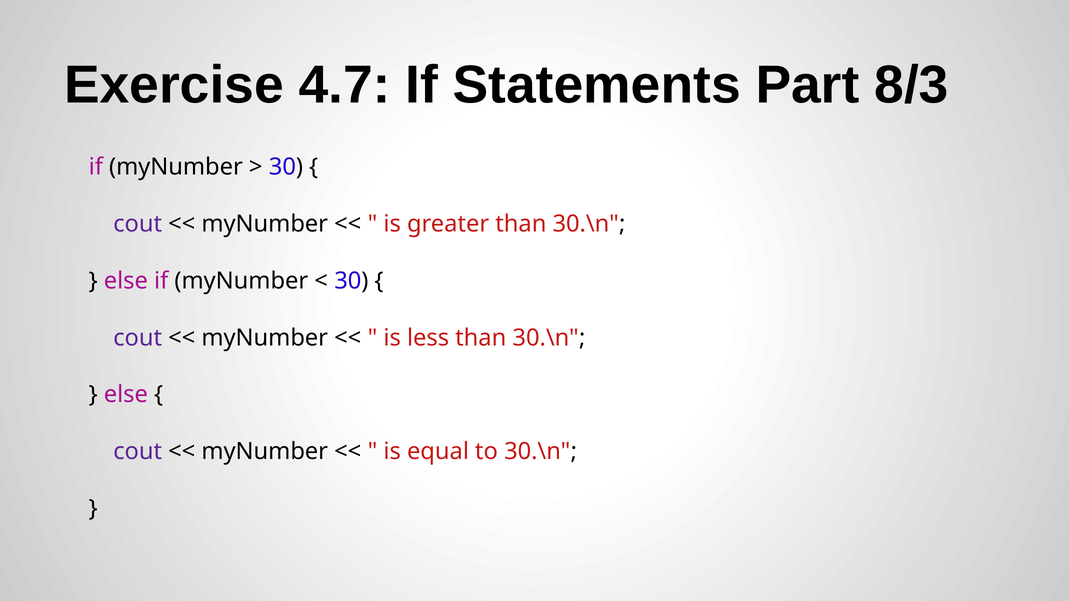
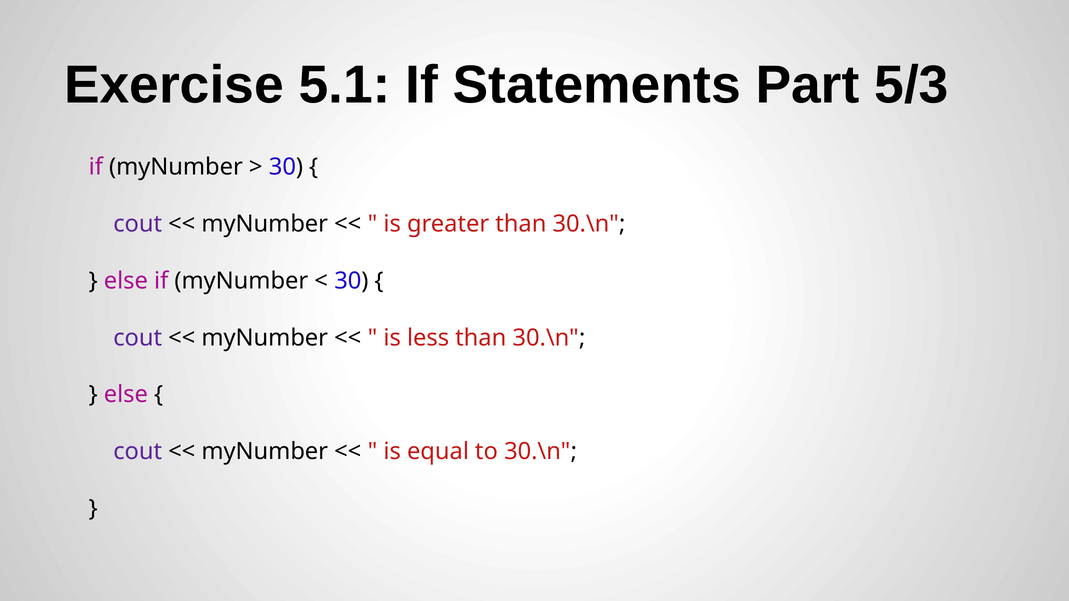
4.7: 4.7 -> 5.1 (345, 85)
8/3: 8/3 -> 5/3 (911, 85)
